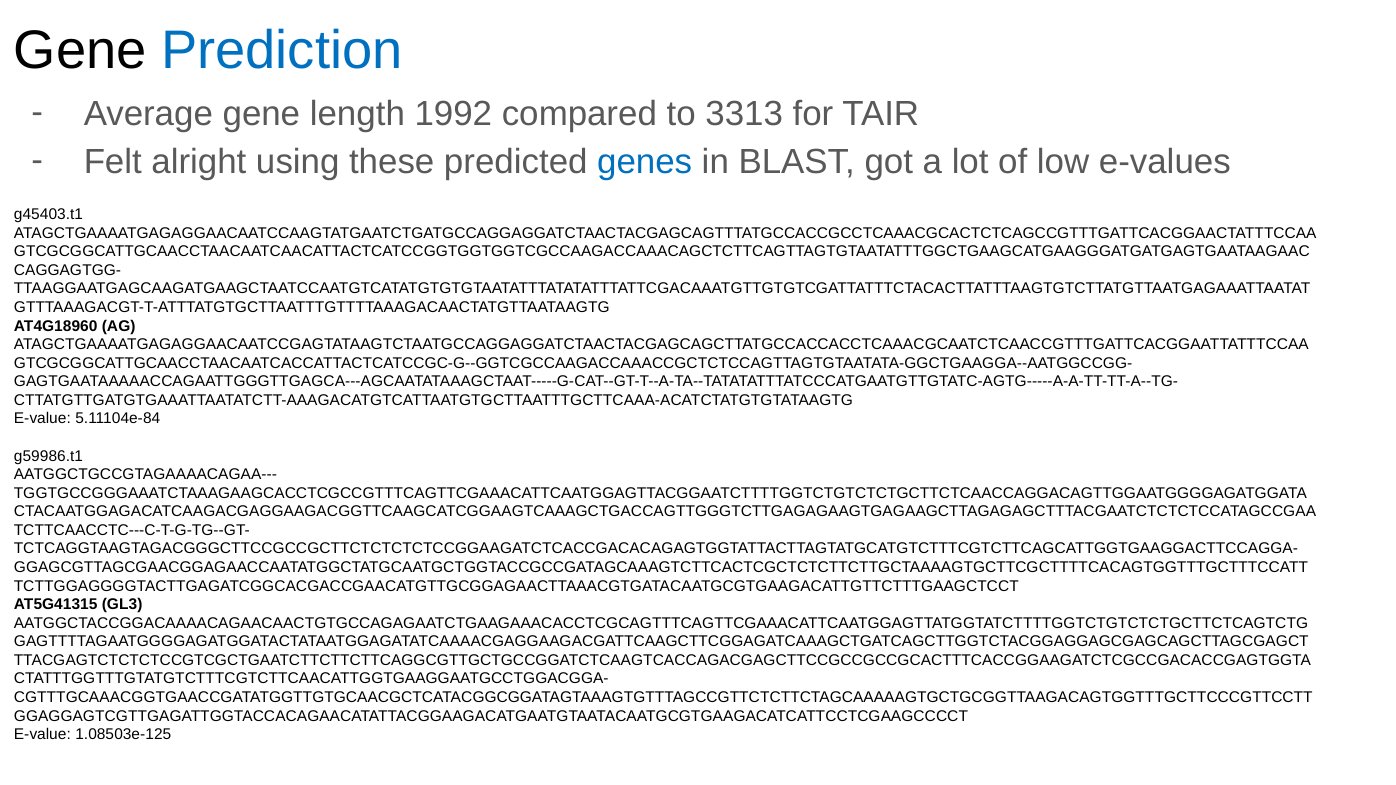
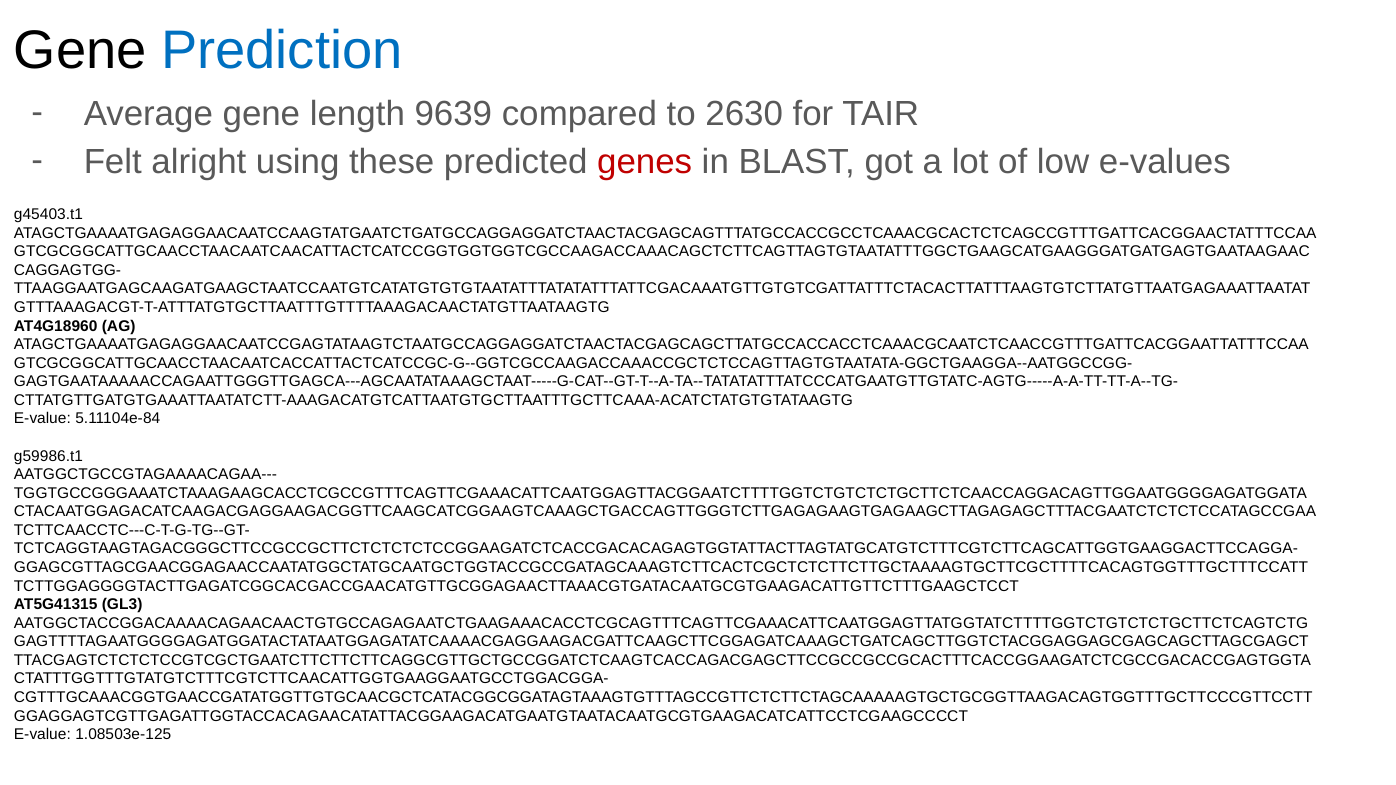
1992: 1992 -> 9639 (453, 114)
3313: 3313 -> 2630 (744, 114)
genes colour: blue -> red (645, 162)
